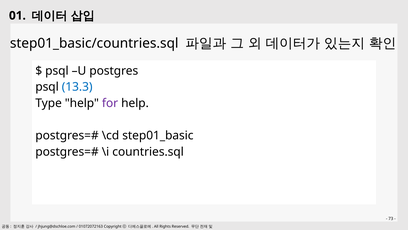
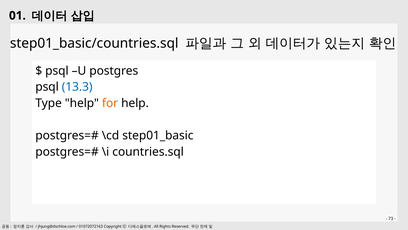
for colour: purple -> orange (110, 103)
